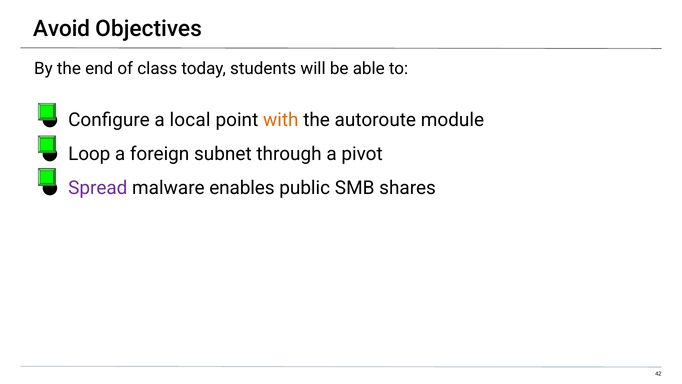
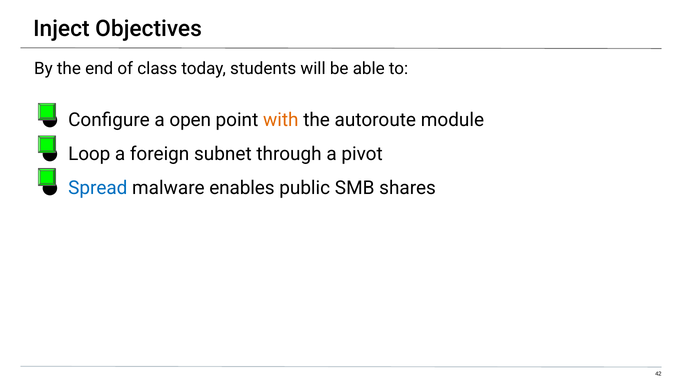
Avoid: Avoid -> Inject (61, 29)
local: local -> open (190, 120)
Spread colour: purple -> blue (98, 188)
